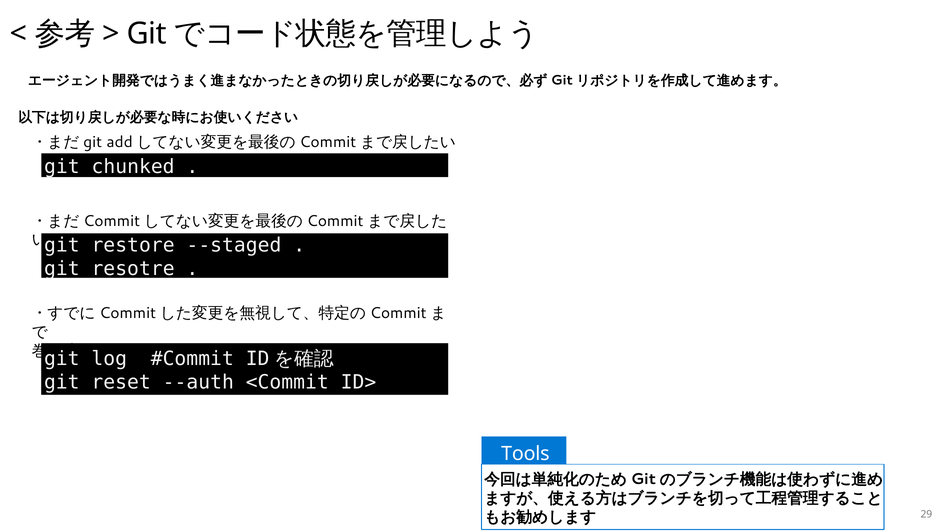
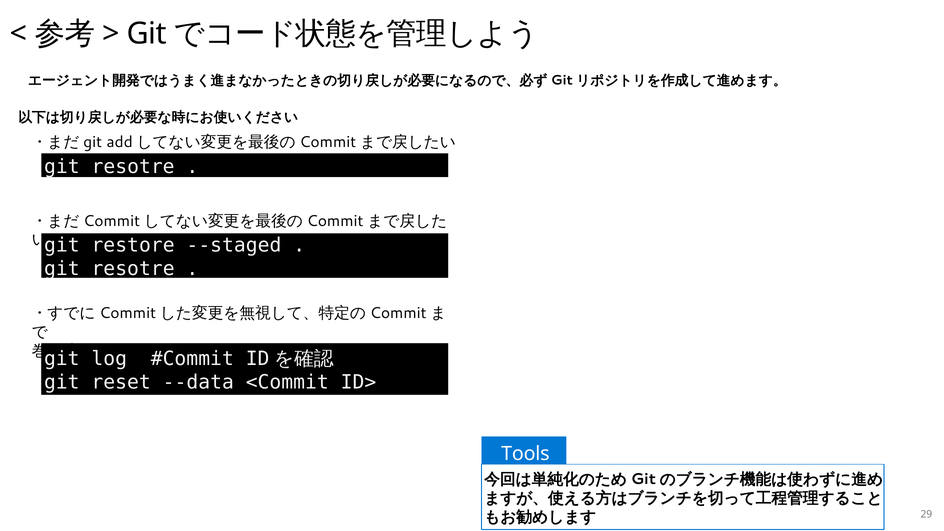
chunked: chunked -> resotre (133, 167)
--auth: --auth -> --data (198, 382)
